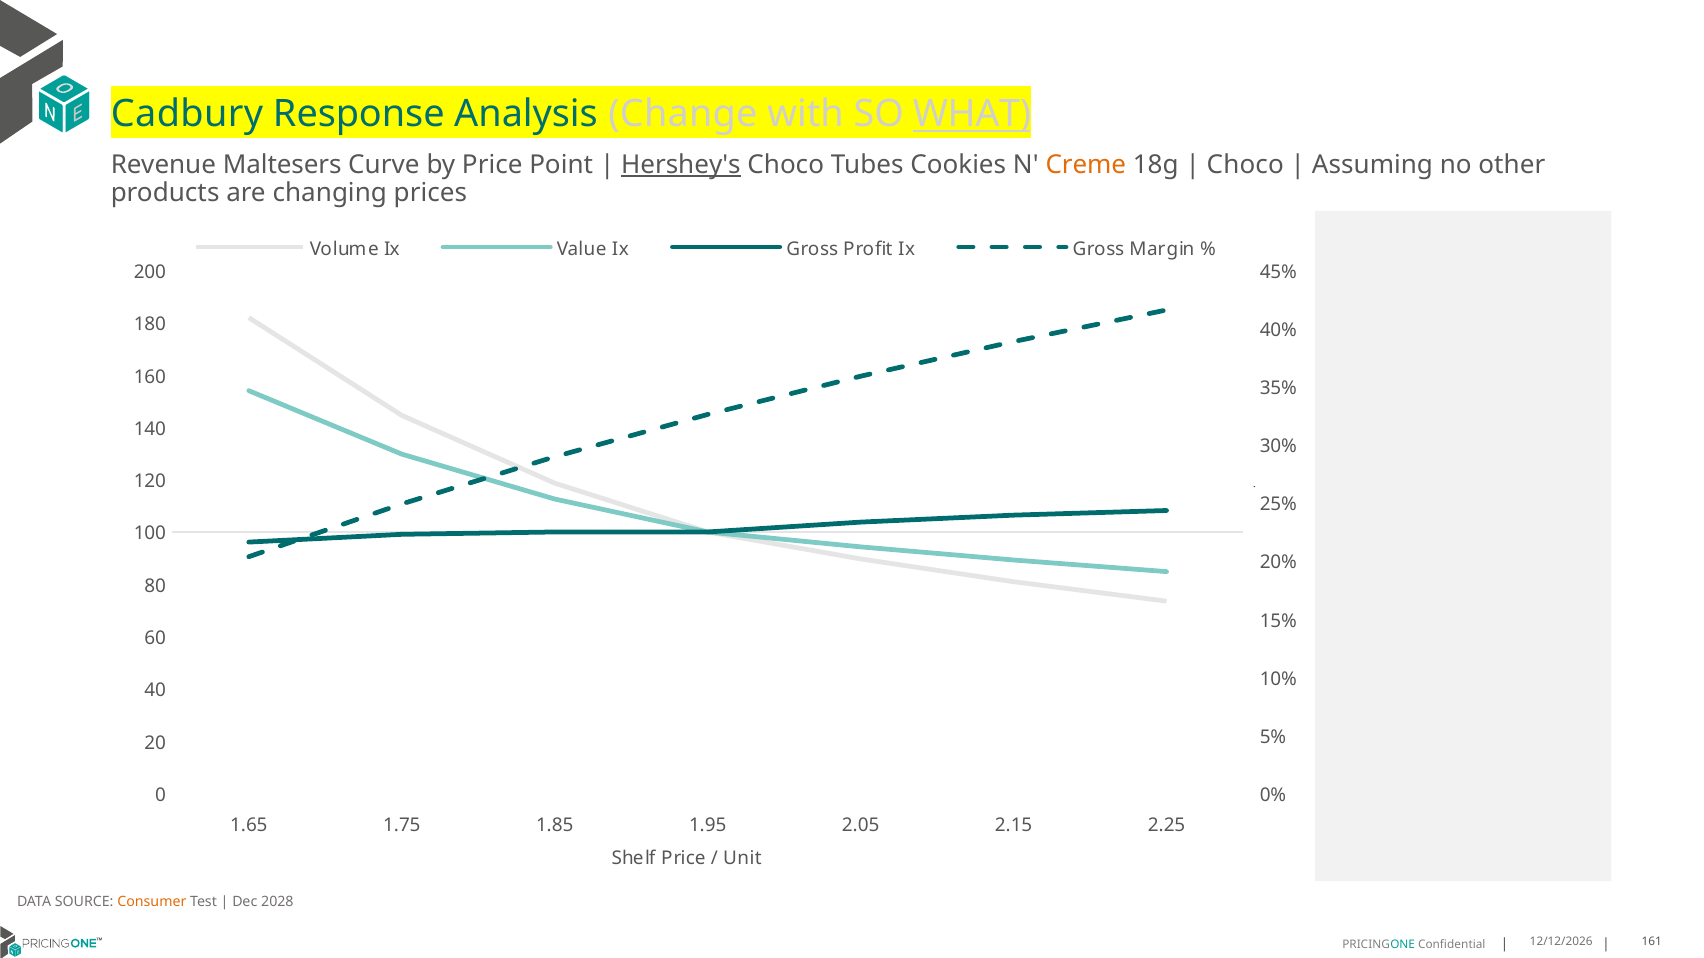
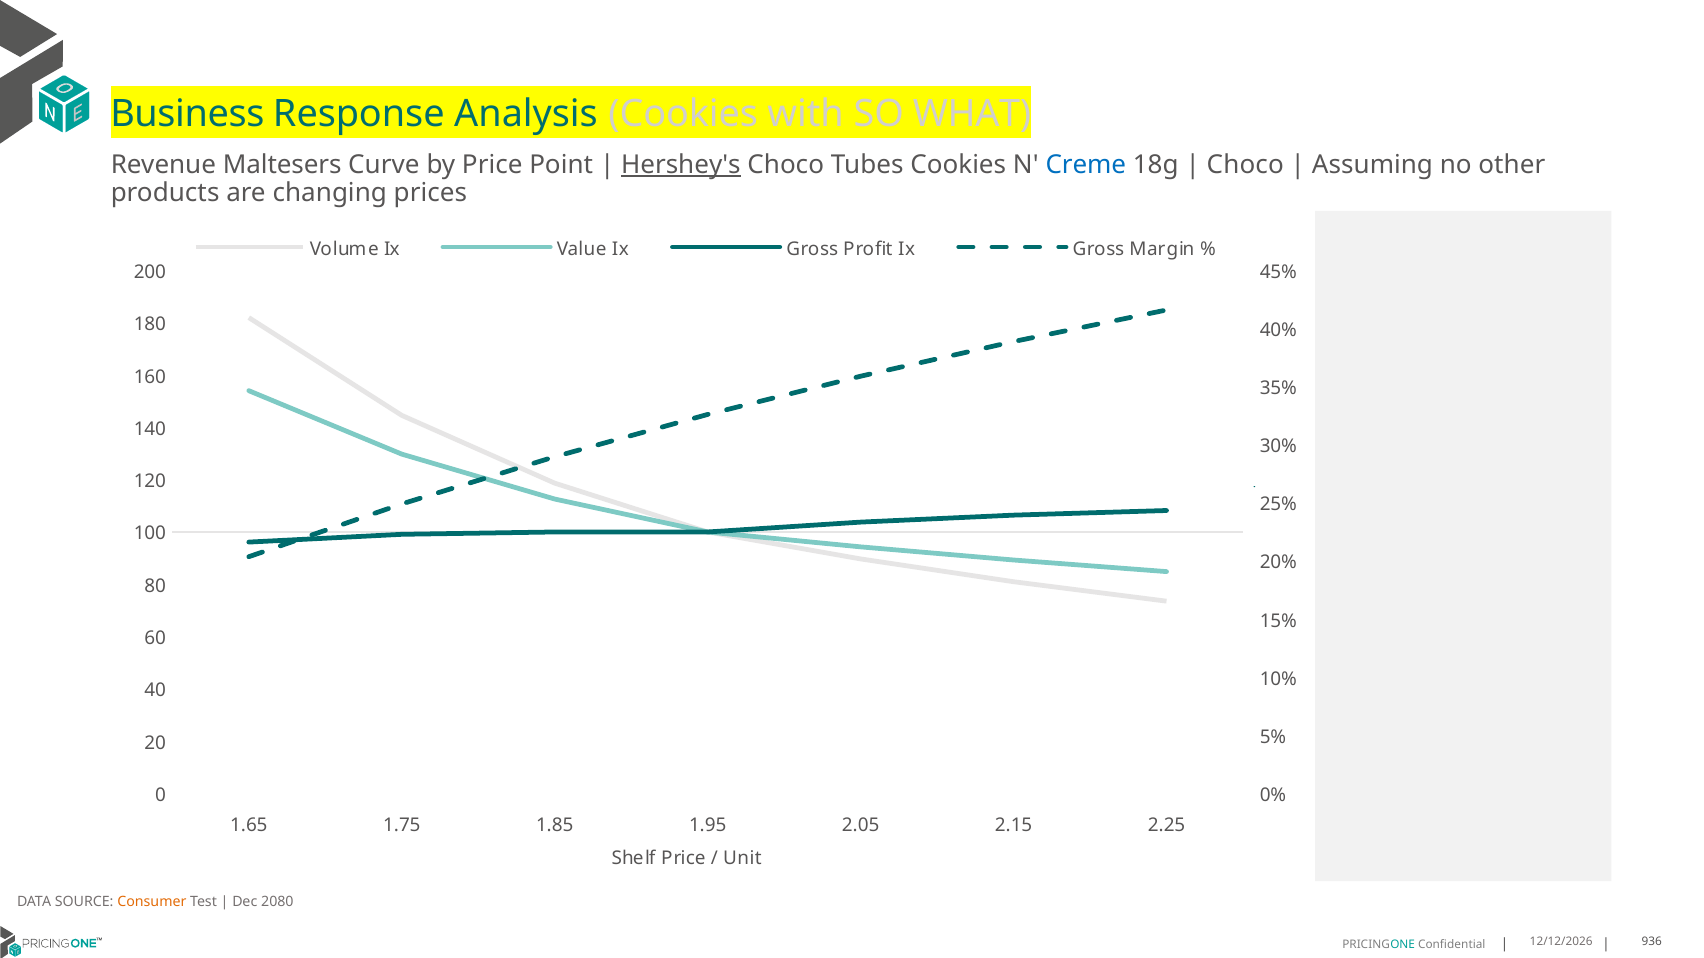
Cadbury: Cadbury -> Business (187, 115)
Analysis Change: Change -> Cookies (683, 115)
WHAT underline: present -> none (972, 115)
Creme colour: orange -> blue (1086, 165)
2028: 2028 -> 2080 (277, 903)
161: 161 -> 936 (1652, 942)
